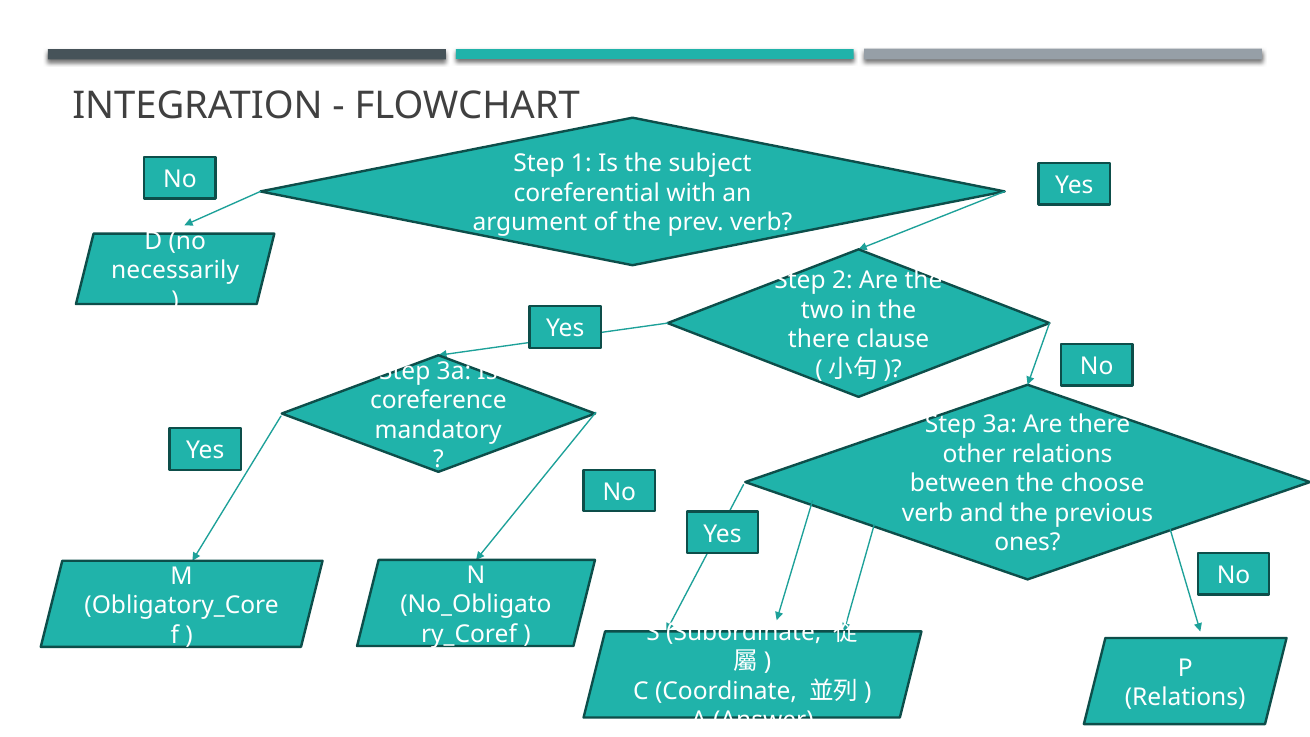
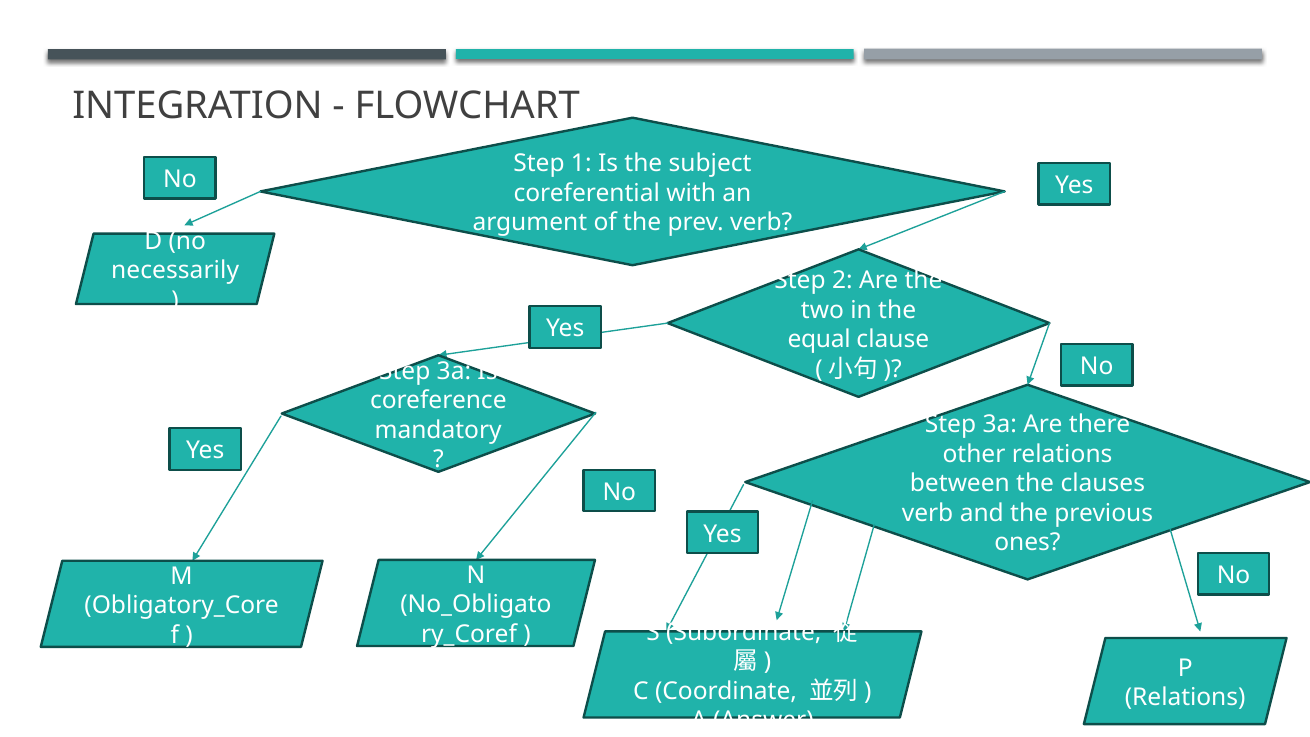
there: there -> equal (819, 339)
choose: choose -> clauses (1103, 484)
